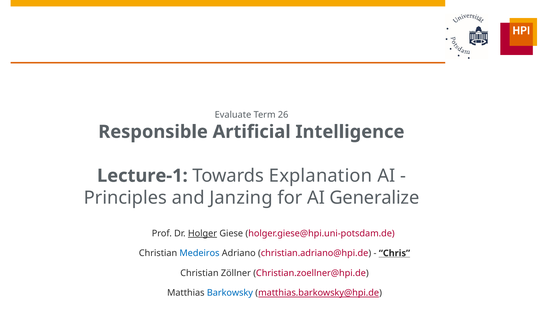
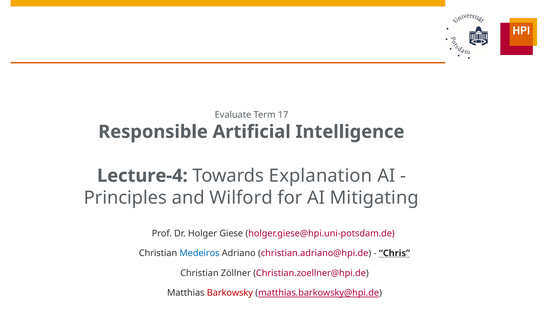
26: 26 -> 17 (283, 115)
Lecture-1: Lecture-1 -> Lecture-4 (142, 176)
Janzing: Janzing -> Wilford (241, 198)
Generalize: Generalize -> Mitigating (374, 198)
Holger underline: present -> none (203, 233)
Barkowsky colour: blue -> red (230, 293)
